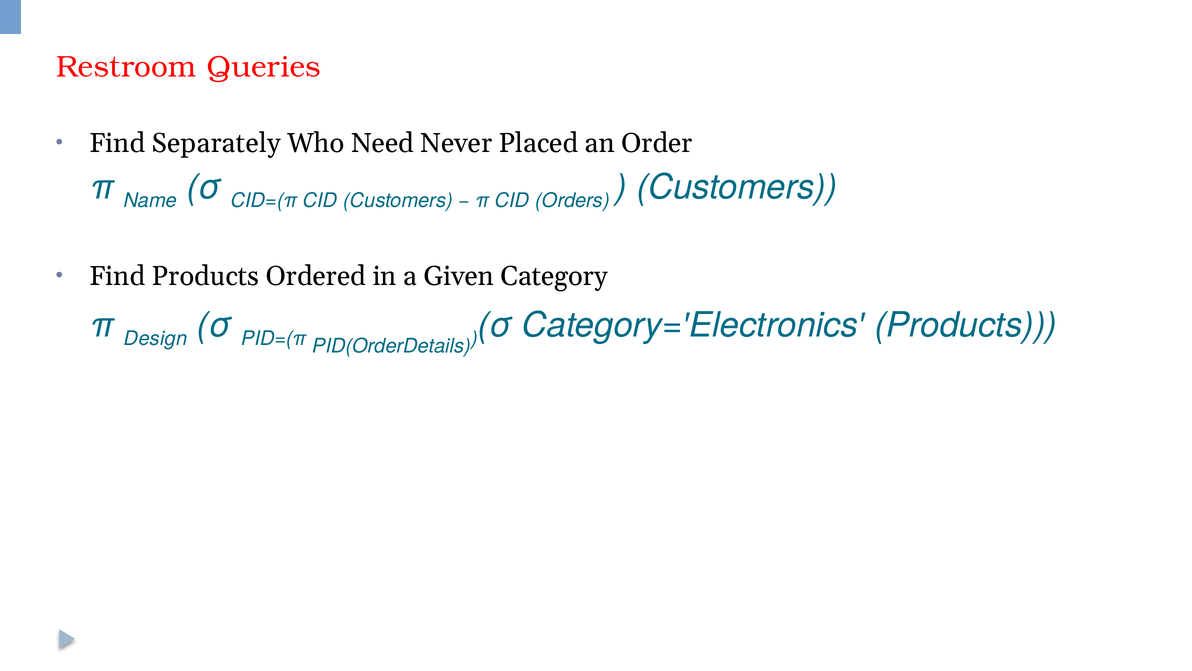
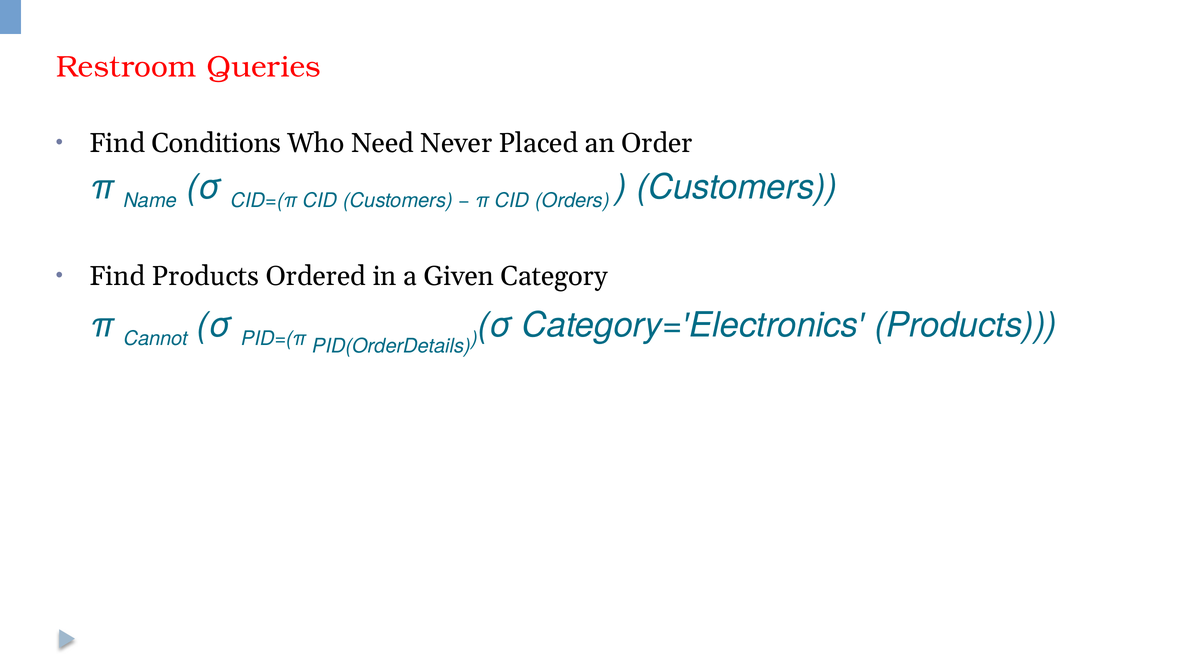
Separately: Separately -> Conditions (216, 143)
Design: Design -> Cannot (156, 338)
